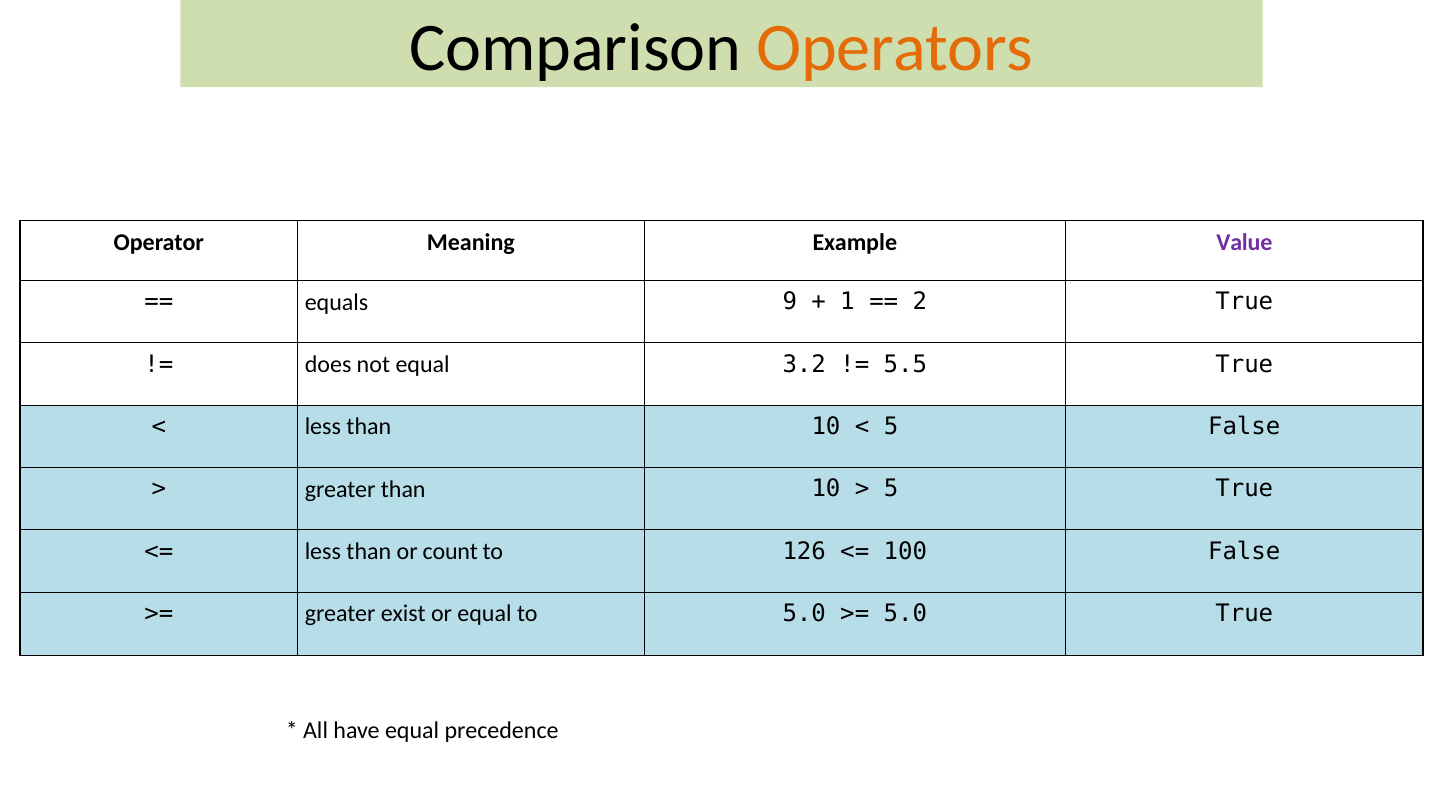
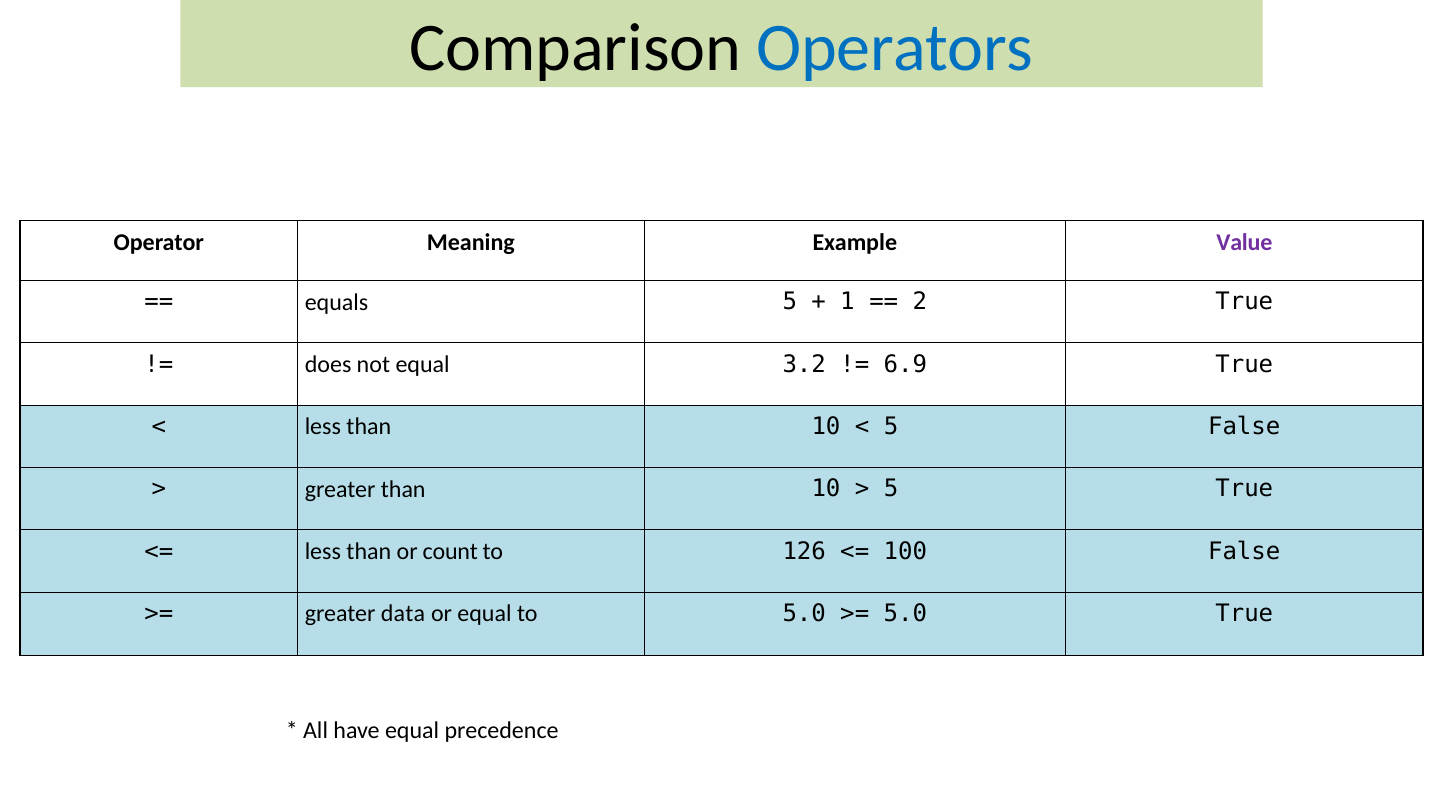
Operators colour: orange -> blue (895, 48)
equals 9: 9 -> 5 (790, 302)
5.5: 5.5 -> 6.9 (905, 364)
exist: exist -> data (403, 614)
